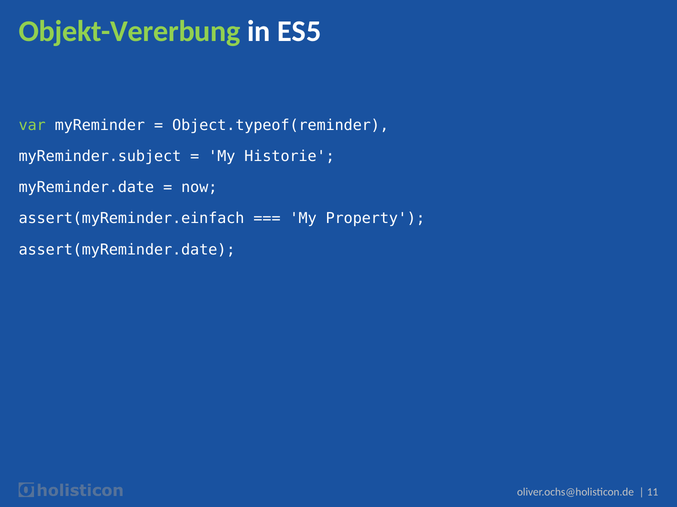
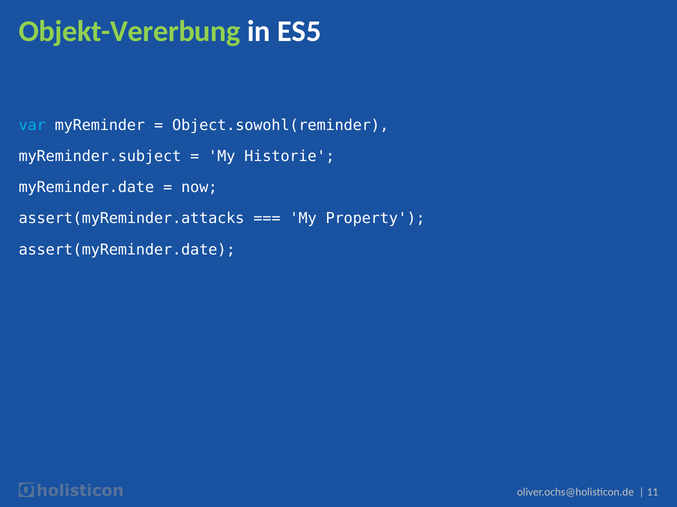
var colour: light green -> light blue (32, 125)
Object.typeof(reminder: Object.typeof(reminder -> Object.sowohl(reminder (281, 125)
assert(myReminder.einfach: assert(myReminder.einfach -> assert(myReminder.attacks (132, 219)
